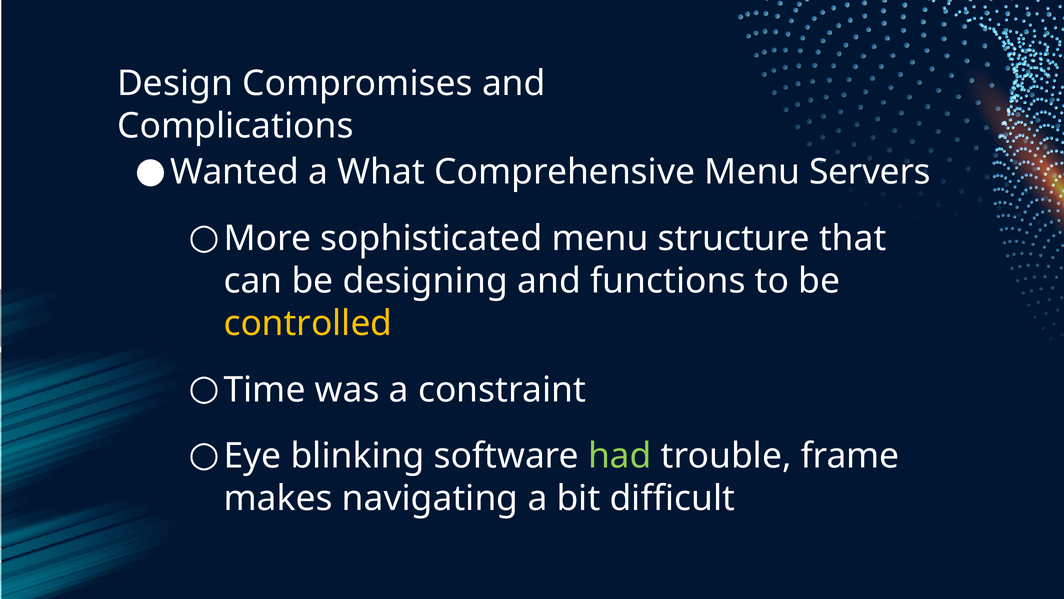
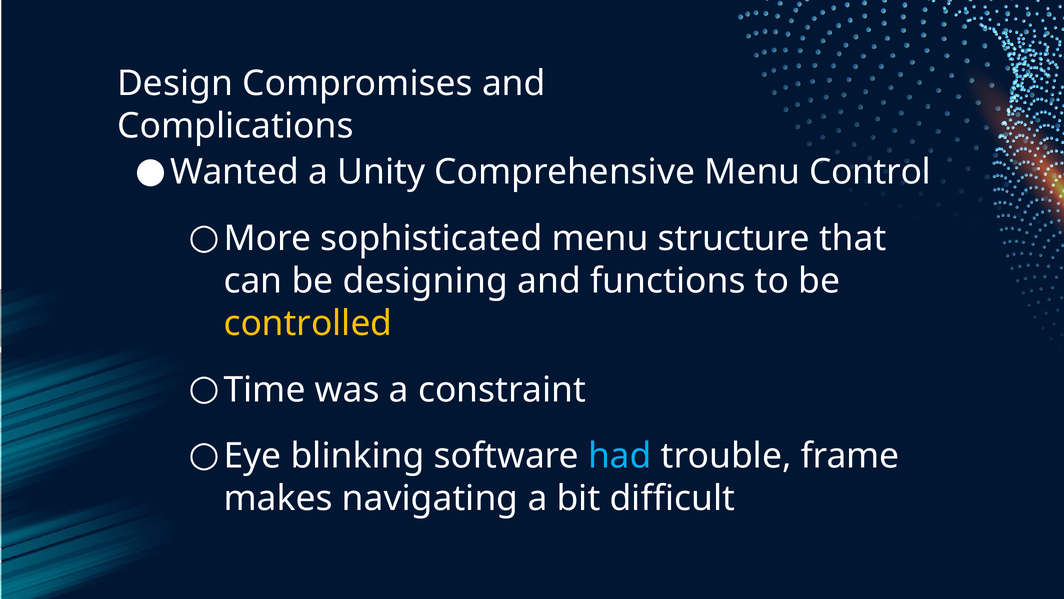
What: What -> Unity (381, 172)
Servers: Servers -> Control (870, 172)
had colour: light green -> light blue (620, 456)
